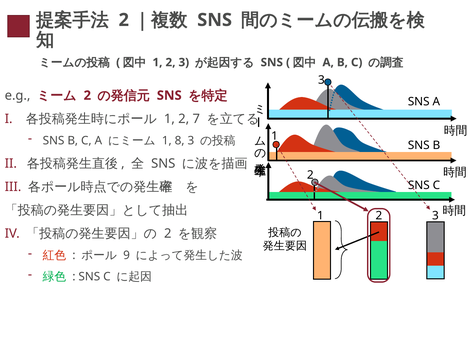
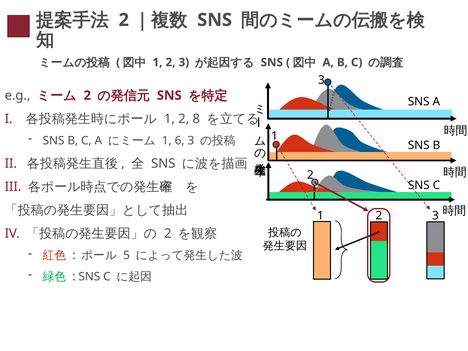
7: 7 -> 8 (196, 119)
8: 8 -> 6 (180, 141)
9: 9 -> 5 (127, 255)
